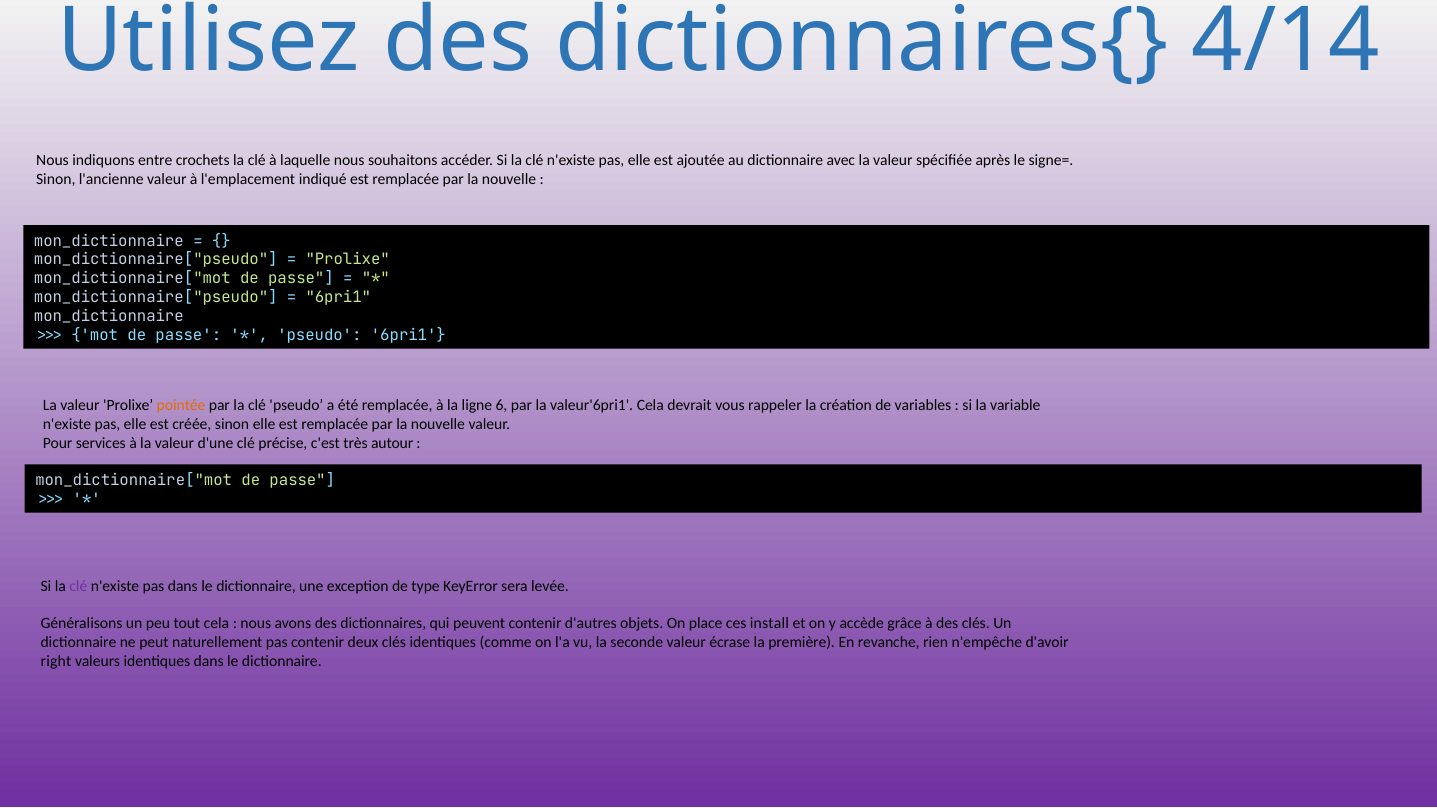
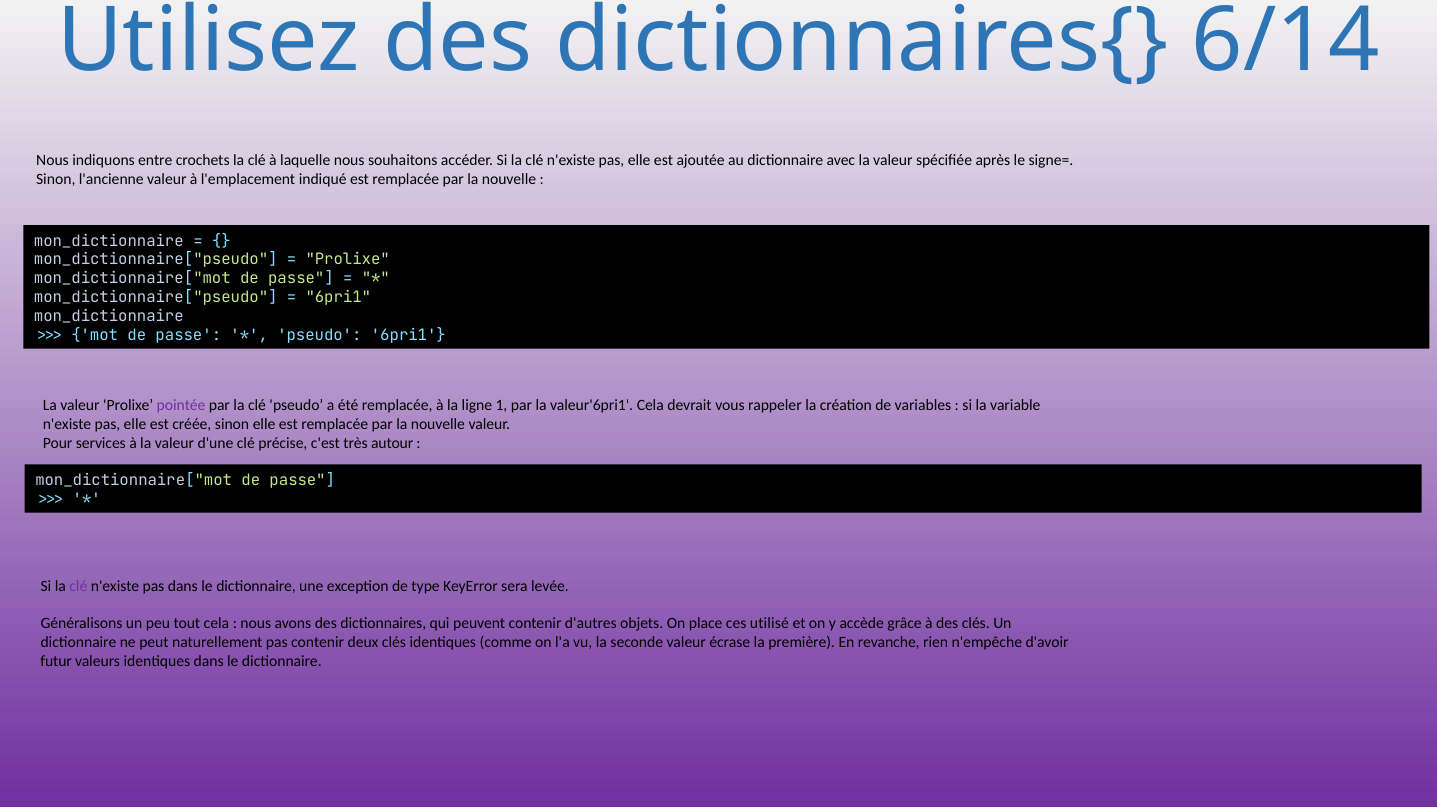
4/14: 4/14 -> 6/14 (1286, 41)
pointée colour: orange -> purple (181, 406)
6: 6 -> 1 (501, 406)
install: install -> utilisé (769, 624)
right: right -> futur (56, 662)
